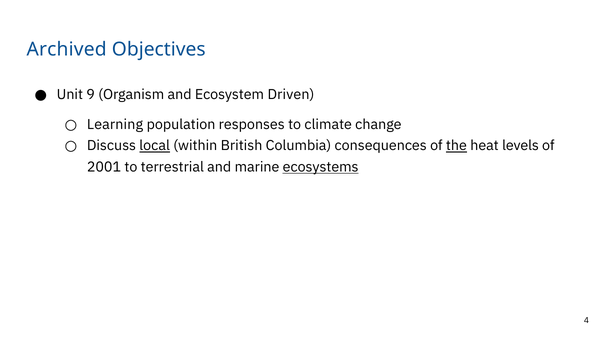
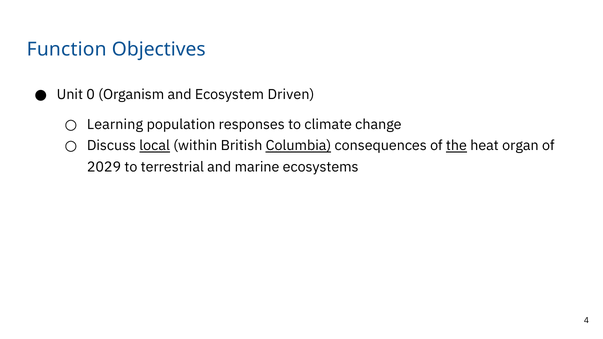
Archived: Archived -> Function (67, 50)
9: 9 -> 0 (91, 95)
Columbia underline: none -> present (298, 146)
levels: levels -> organ (520, 146)
2001: 2001 -> 2029 (104, 167)
ecosystems underline: present -> none (321, 167)
